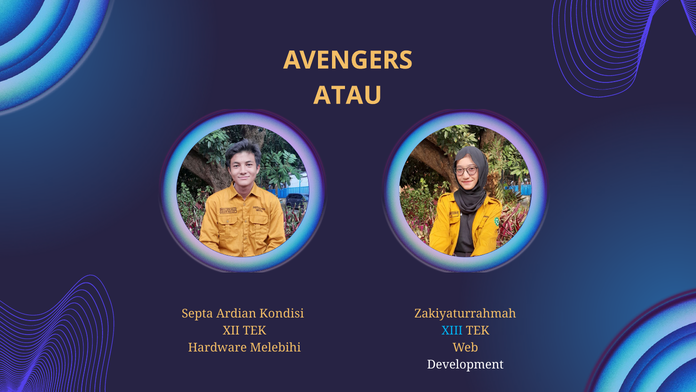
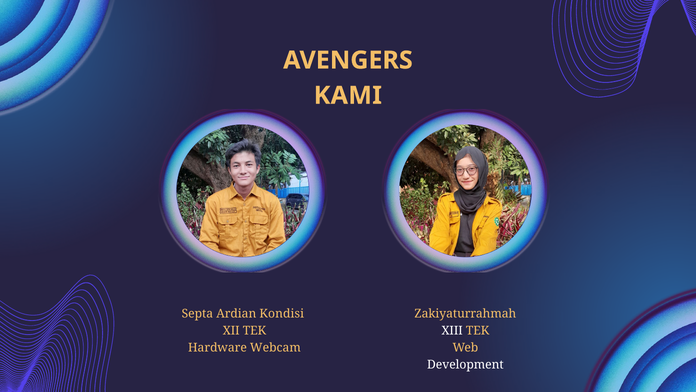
ATAU: ATAU -> KAMI (348, 95)
XIII colour: light blue -> white (452, 330)
Melebihi: Melebihi -> Webcam (275, 347)
